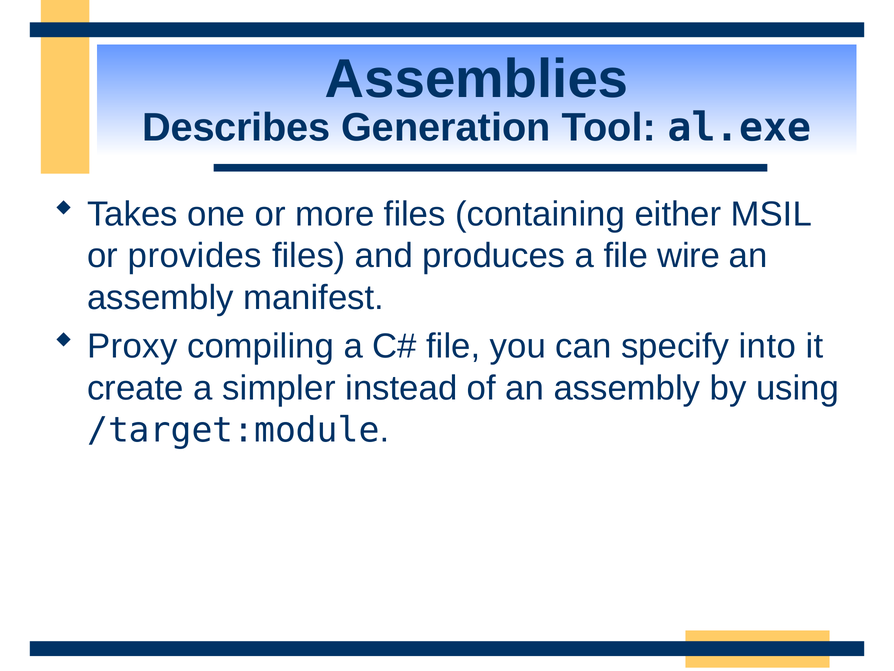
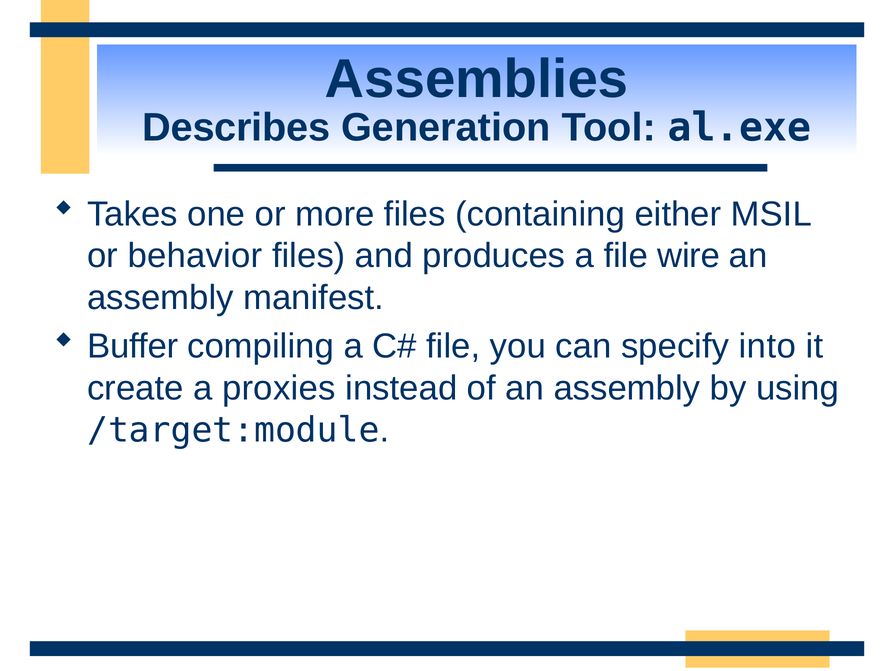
provides: provides -> behavior (195, 256)
Proxy: Proxy -> Buffer (133, 346)
simpler: simpler -> proxies (279, 388)
